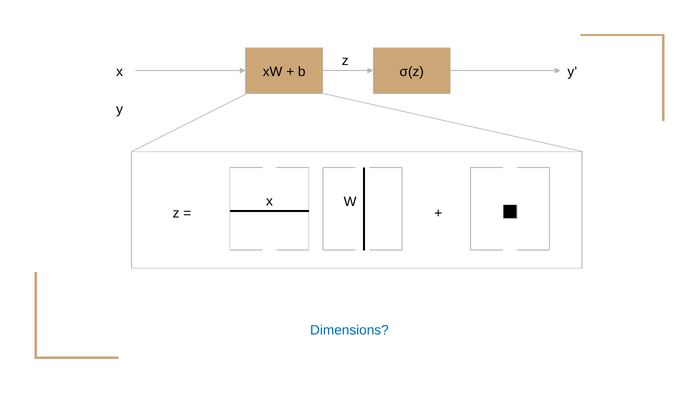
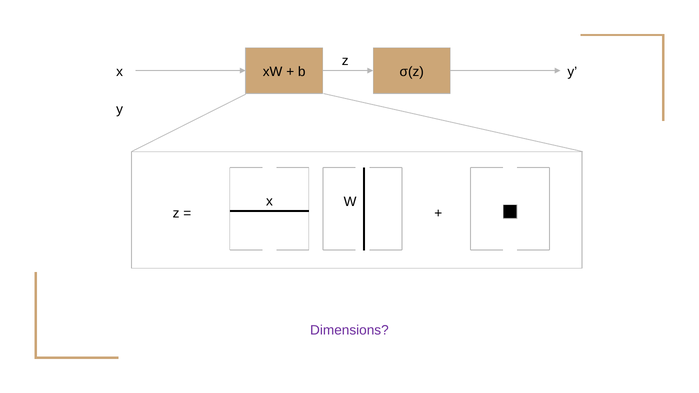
Dimensions colour: blue -> purple (349, 330)
